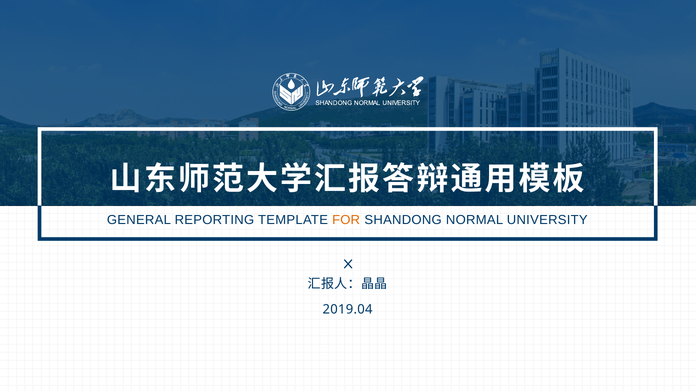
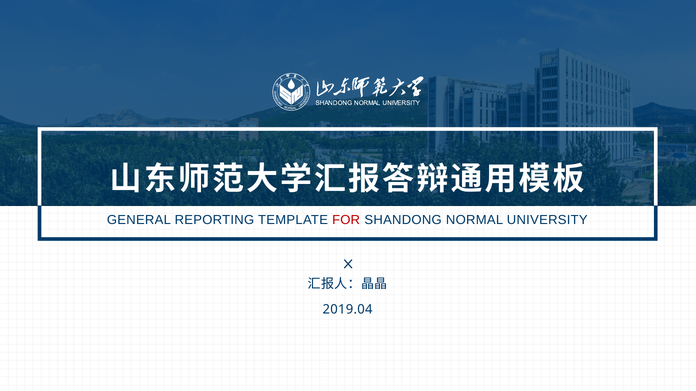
FOR colour: orange -> red (346, 220)
